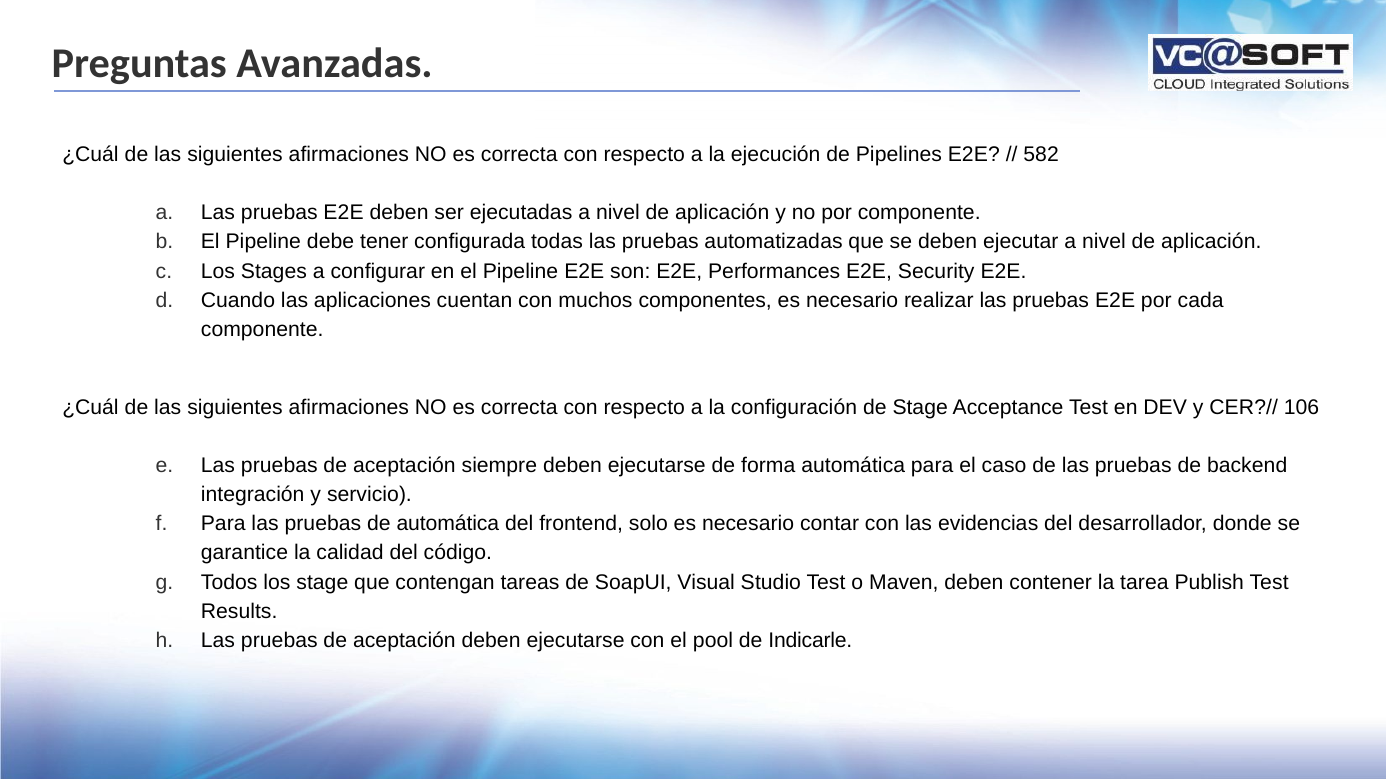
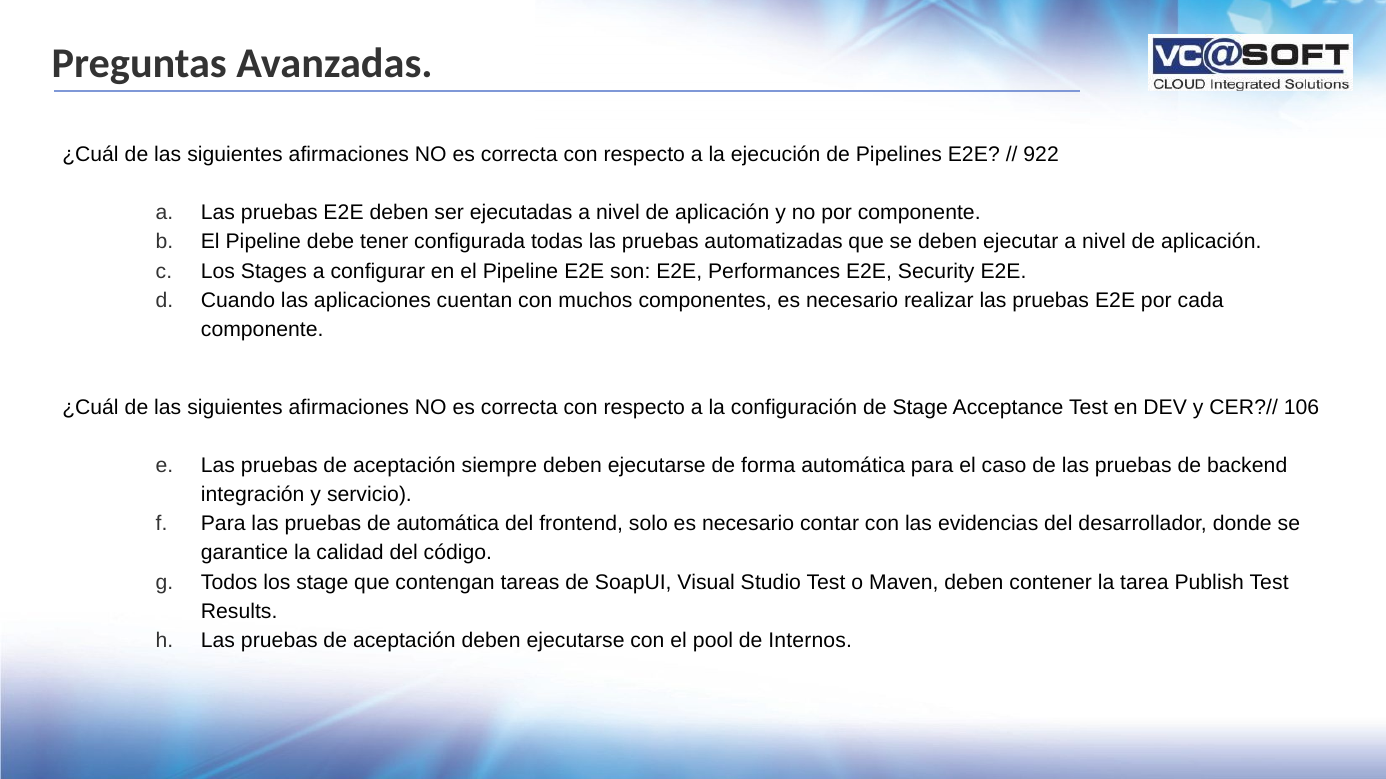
582: 582 -> 922 (1041, 155)
Indicarle: Indicarle -> Internos (810, 641)
